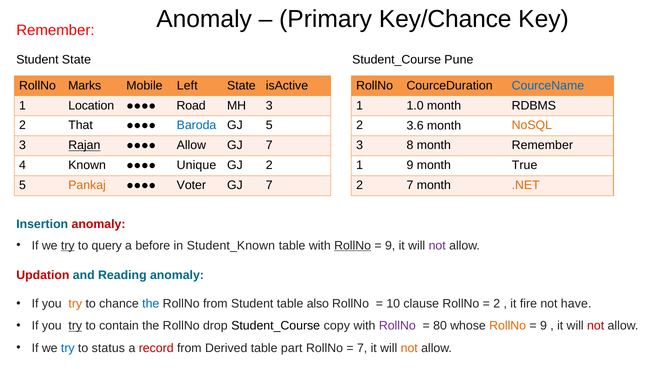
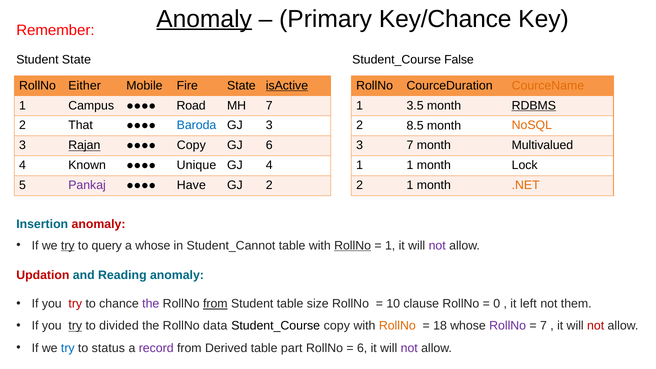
Anomaly underline: none -> present (204, 19)
Pune: Pune -> False (459, 60)
Marks: Marks -> Either (85, 86)
Left: Left -> Fire (187, 86)
isActive underline: none -> present (287, 86)
CourceName colour: blue -> orange (548, 86)
Location: Location -> Campus (91, 106)
MH 3: 3 -> 7 (269, 106)
1.0: 1.0 -> 3.5 (415, 106)
RDBMS underline: none -> present (534, 106)
GJ 5: 5 -> 3 (269, 125)
3.6: 3.6 -> 8.5 (415, 125)
Allow: Allow -> Copy (191, 145)
7: 7 -> 6 (269, 145)
3 8: 8 -> 7 (410, 145)
month Remember: Remember -> Multivalued (542, 145)
GJ 2: 2 -> 4 (269, 165)
1 9: 9 -> 1 (410, 165)
True: True -> Lock (525, 165)
Pankaj colour: orange -> purple (87, 185)
Voter: Voter -> Have (191, 185)
7: 7 -> 2 (269, 185)
2 7: 7 -> 1 (410, 185)
a before: before -> whose (153, 246)
Student_Known: Student_Known -> Student_Cannot (231, 246)
9: 9 -> 1 (390, 246)
try colour: orange -> red (75, 304)
the colour: blue -> purple (151, 304)
from underline: none -> present (215, 304)
also: also -> size (318, 304)
2: 2 -> 0 (497, 304)
fire: fire -> left (528, 304)
have: have -> them (576, 304)
contain: contain -> divided (119, 326)
drop: drop -> data (215, 326)
RollNo colour: purple -> orange (397, 326)
80: 80 -> 18 (440, 326)
RollNo colour: orange -> purple (508, 326)
9: 9 -> 7 (543, 326)
record colour: red -> purple (156, 348)
7: 7 -> 6 (362, 348)
not colour: orange -> purple (409, 348)
